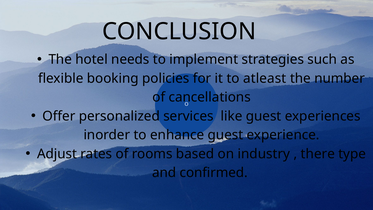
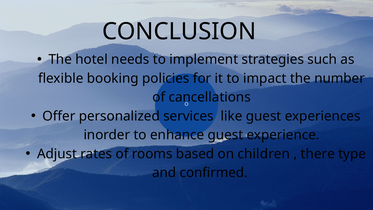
atleast: atleast -> impact (265, 78)
industry: industry -> children (264, 154)
